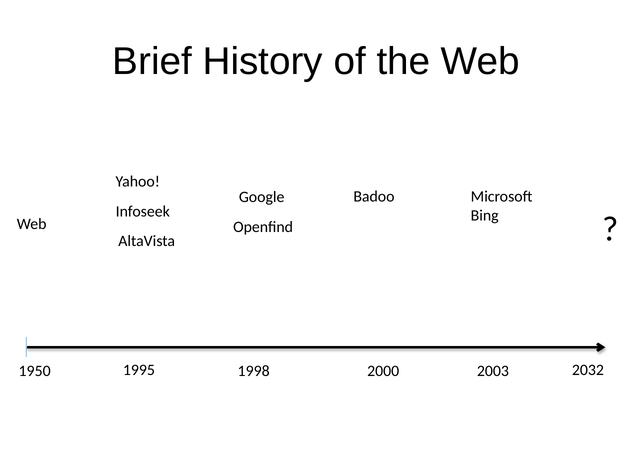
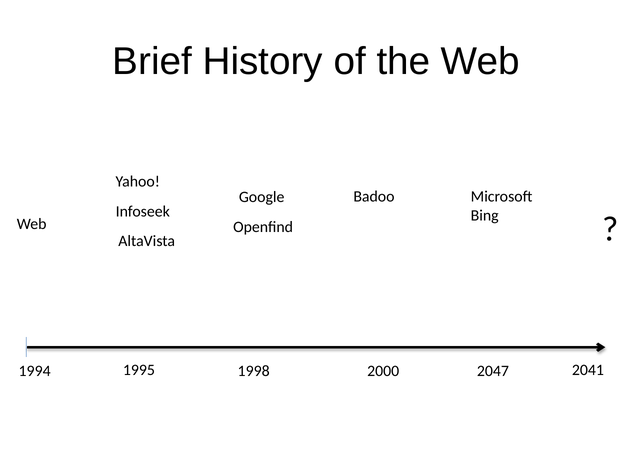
2032: 2032 -> 2041 (588, 370)
1950: 1950 -> 1994 (35, 371)
2003: 2003 -> 2047 (493, 371)
